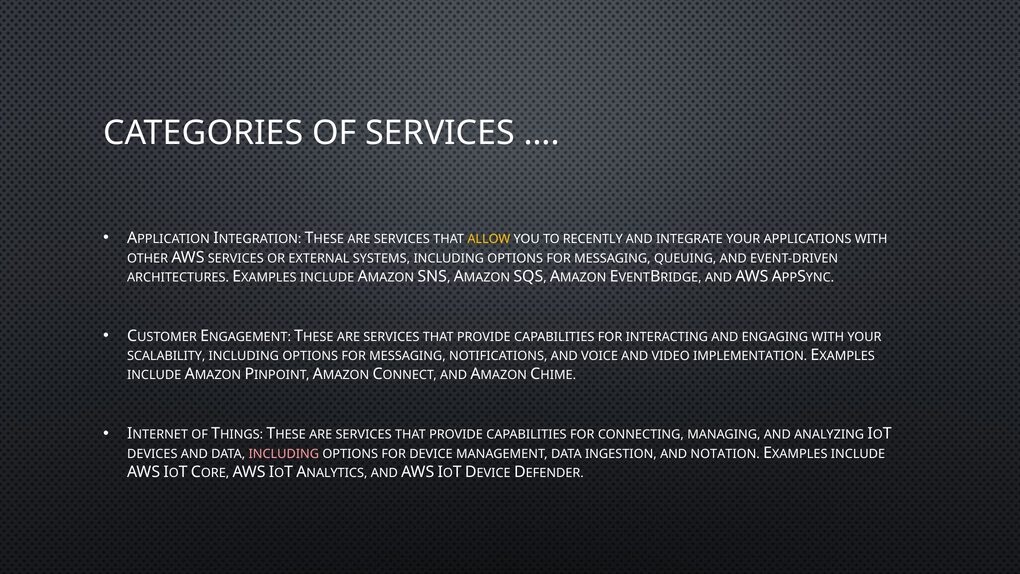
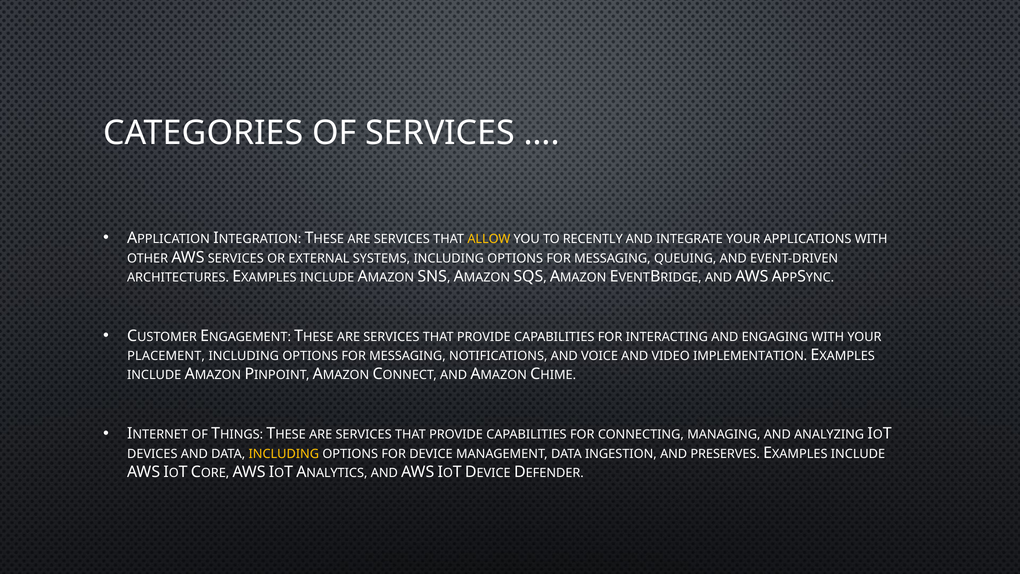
SCALABILITY: SCALABILITY -> PLACEMENT (166, 356)
INCLUDING colour: pink -> yellow (284, 454)
NOTATION: NOTATION -> PRESERVES (725, 454)
